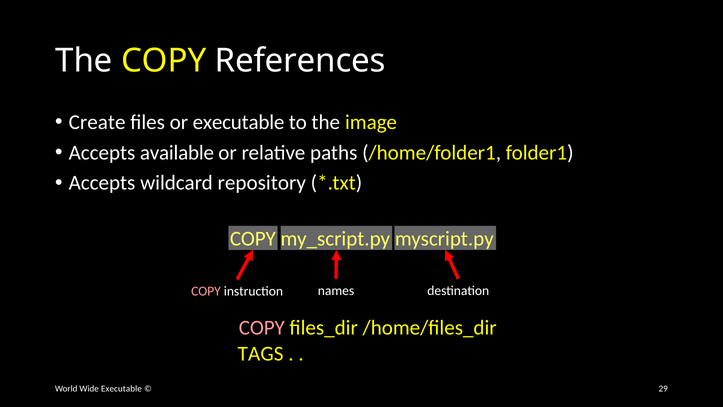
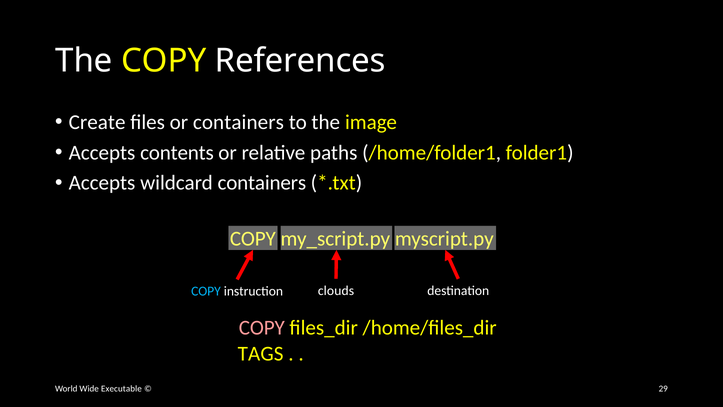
or executable: executable -> containers (238, 122)
available: available -> contents (177, 152)
wildcard repository: repository -> containers (262, 183)
names: names -> clouds (336, 290)
COPY colour: pink -> light blue (206, 291)
